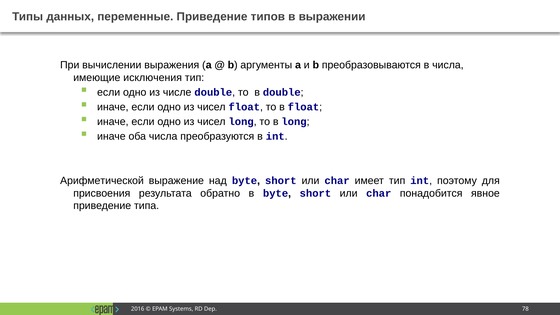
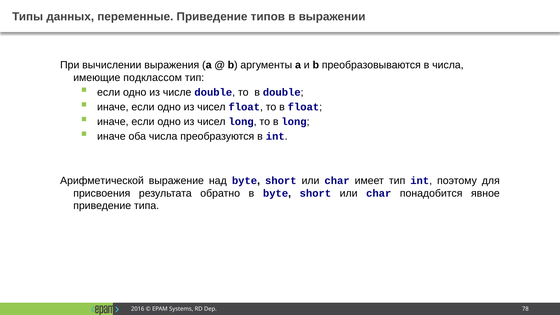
исключения: исключения -> подклассом (153, 78)
